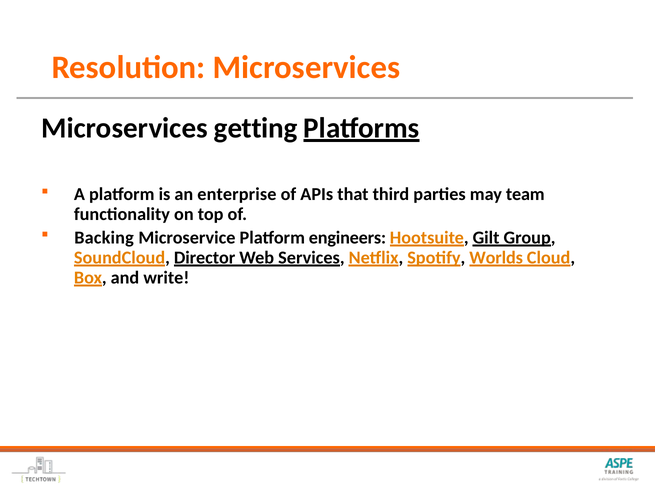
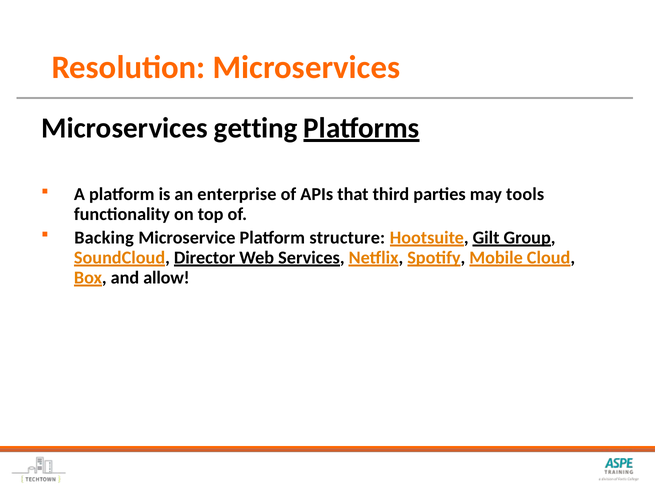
team: team -> tools (525, 195)
engineers: engineers -> structure (347, 238)
Worlds: Worlds -> Mobile (496, 258)
write: write -> allow (166, 278)
